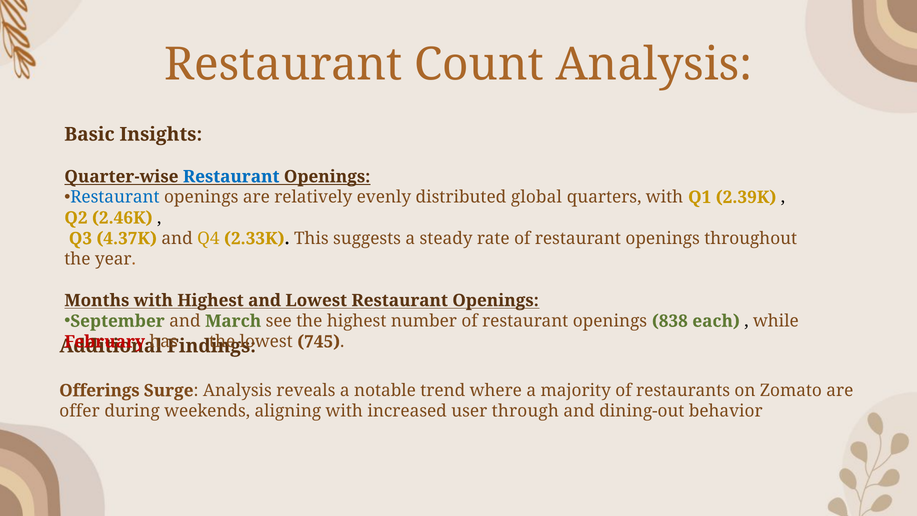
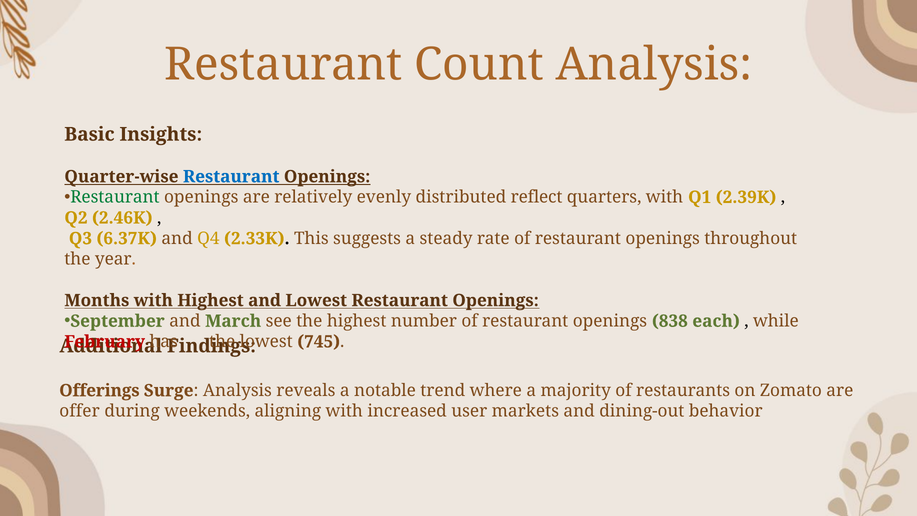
Restaurant colour: blue -> green (115, 197)
global: global -> reflect (537, 197)
4.37K: 4.37K -> 6.37K (127, 238)
through: through -> markets (525, 411)
